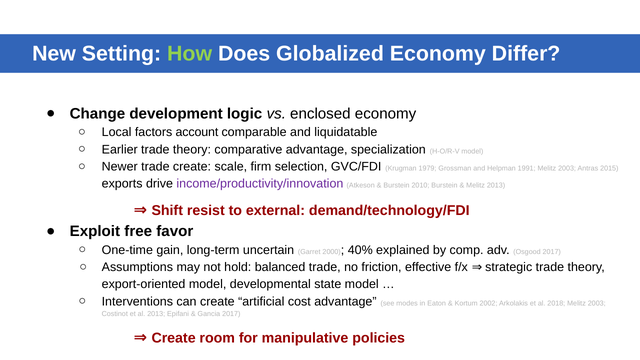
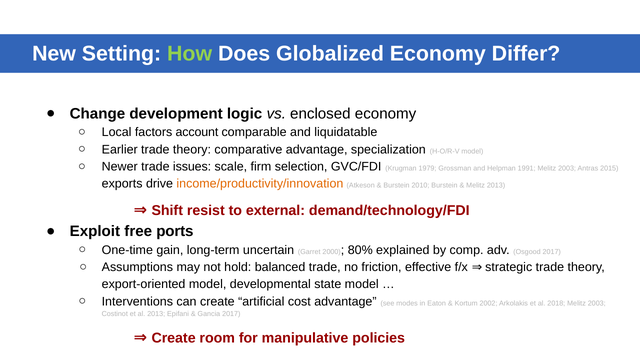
trade create: create -> issues (192, 167)
income/productivity/innovation colour: purple -> orange (260, 184)
favor: favor -> ports (175, 231)
40%: 40% -> 80% (360, 250)
